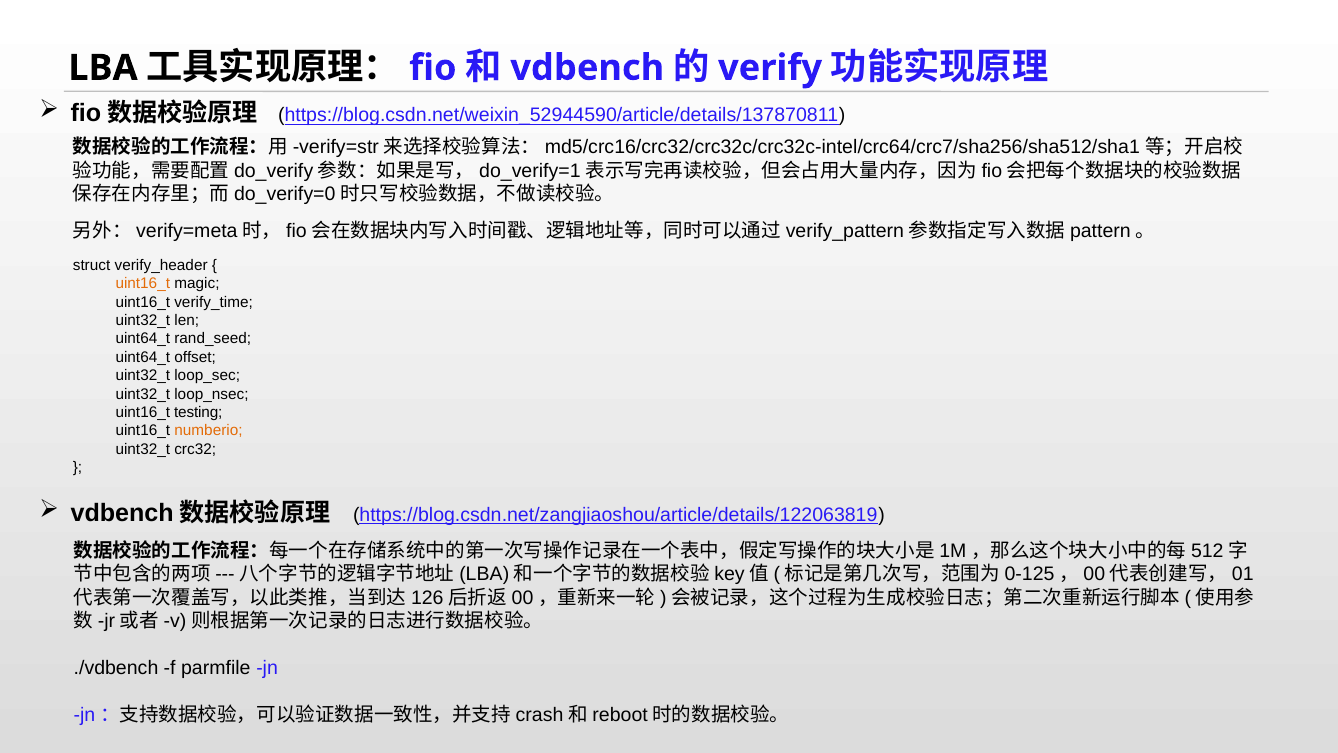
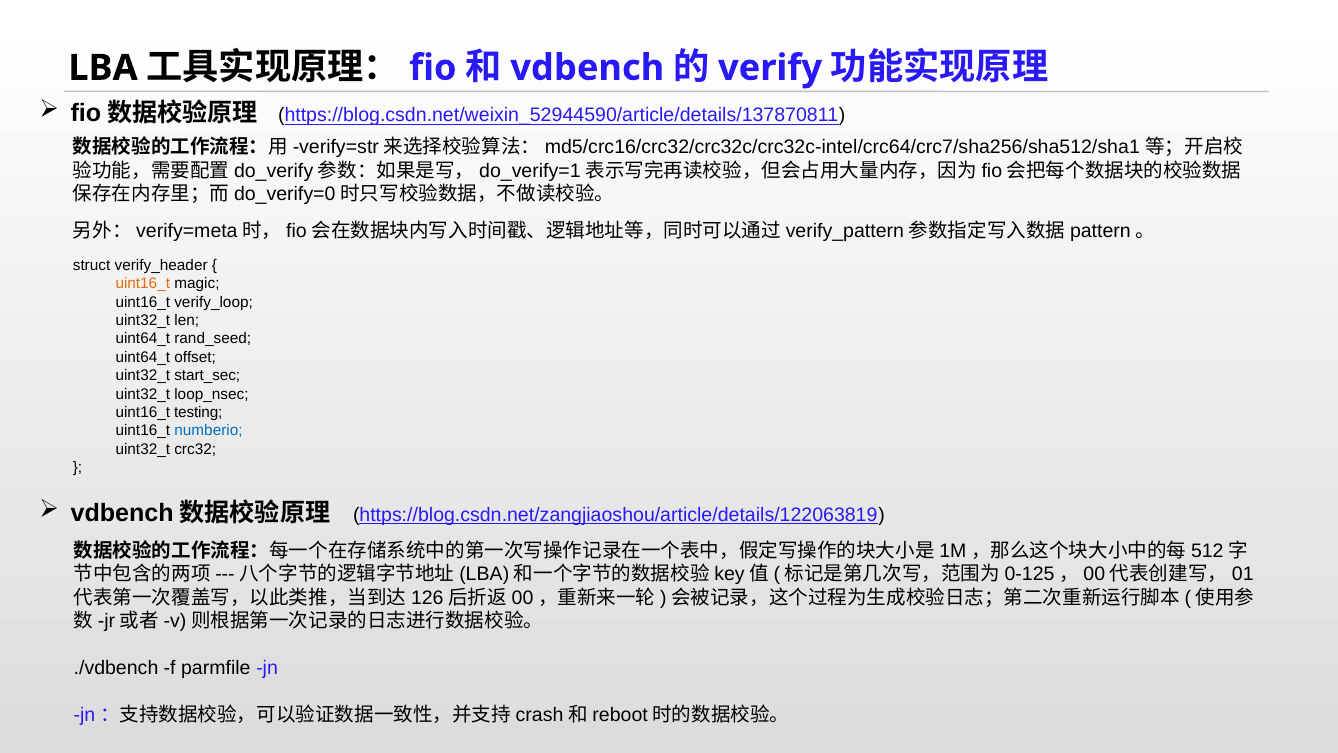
verify_time: verify_time -> verify_loop (214, 302)
loop_sec: loop_sec -> start_sec (207, 375)
numberio colour: orange -> blue (208, 431)
